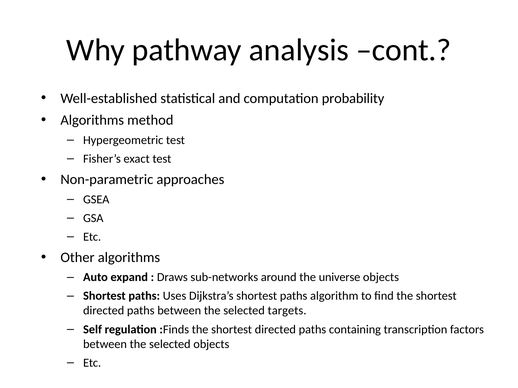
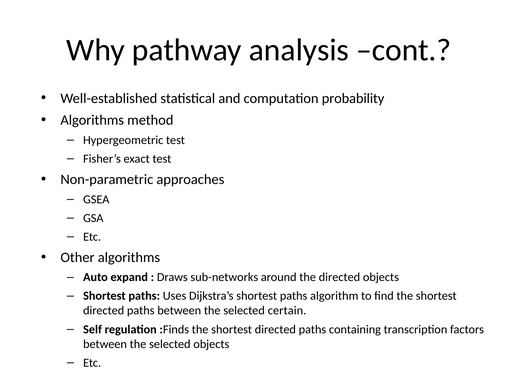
the universe: universe -> directed (339, 278)
targets: targets -> certain (287, 311)
